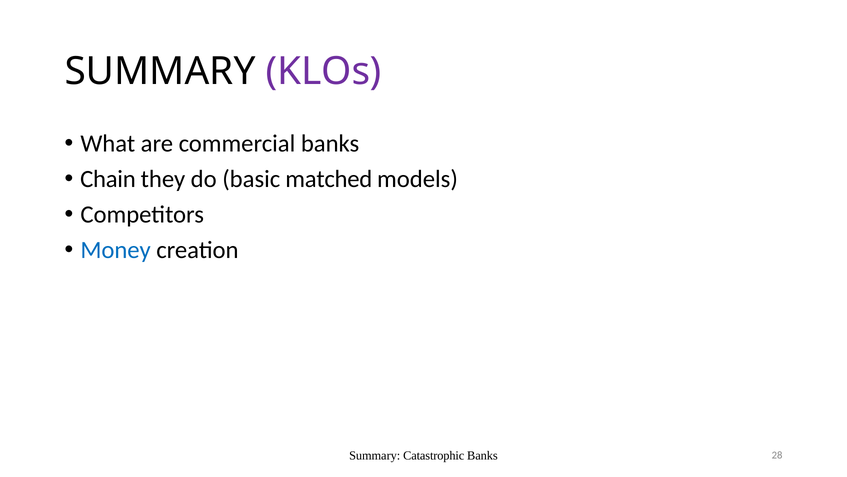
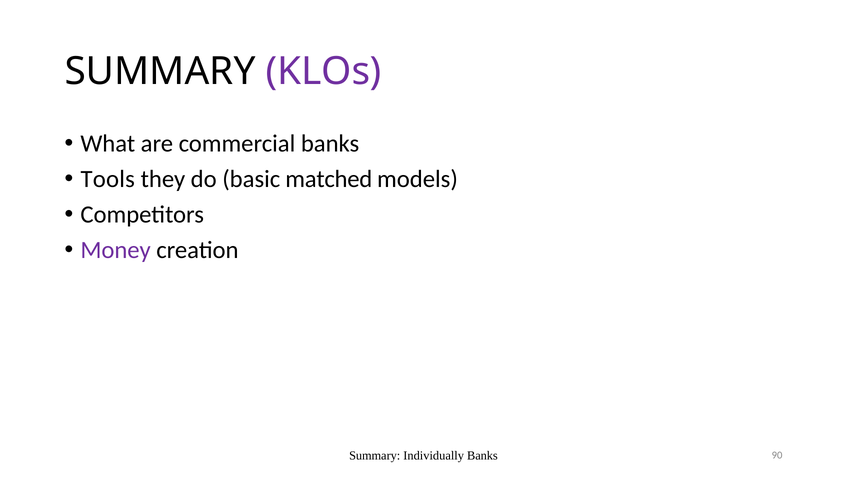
Chain: Chain -> Tools (108, 179)
Money colour: blue -> purple (116, 250)
Catastrophic: Catastrophic -> Individually (434, 455)
28: 28 -> 90 (777, 455)
